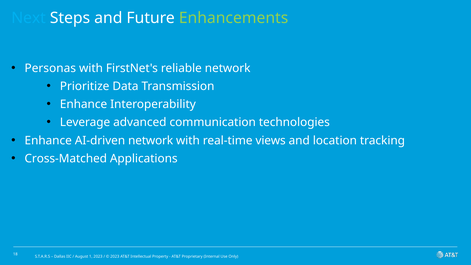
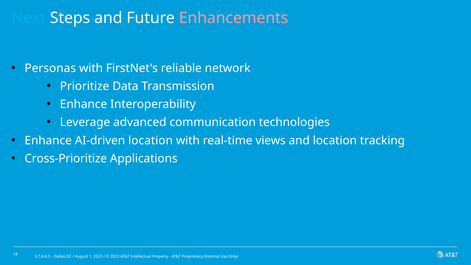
Enhancements colour: light green -> pink (234, 18)
AI-driven network: network -> location (151, 140)
Cross-Matched: Cross-Matched -> Cross-Prioritize (66, 158)
